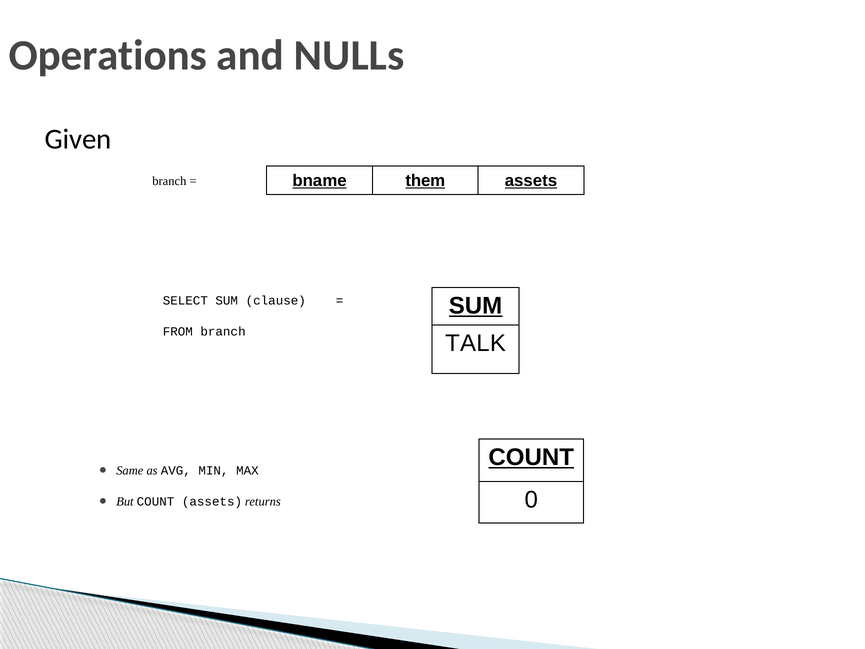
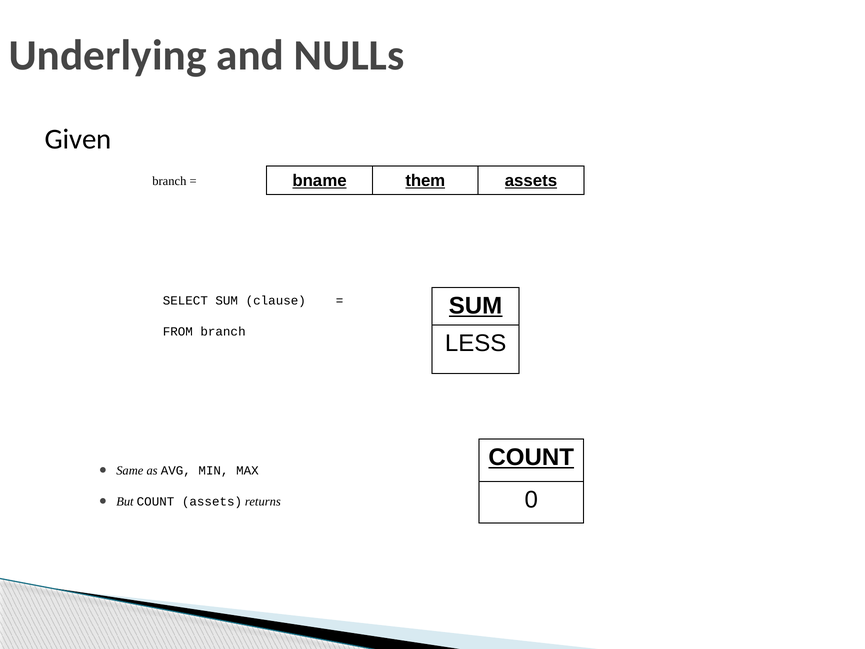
Operations: Operations -> Underlying (108, 55)
TALK: TALK -> LESS (476, 343)
